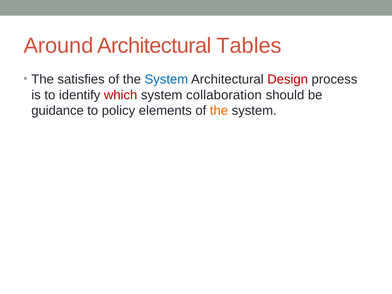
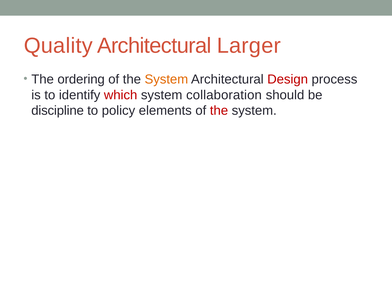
Around: Around -> Quality (58, 46)
Tables: Tables -> Larger (249, 46)
satisfies: satisfies -> ordering (81, 79)
System colour: blue -> orange (166, 79)
guidance: guidance -> discipline (58, 111)
the colour: orange -> red (219, 111)
